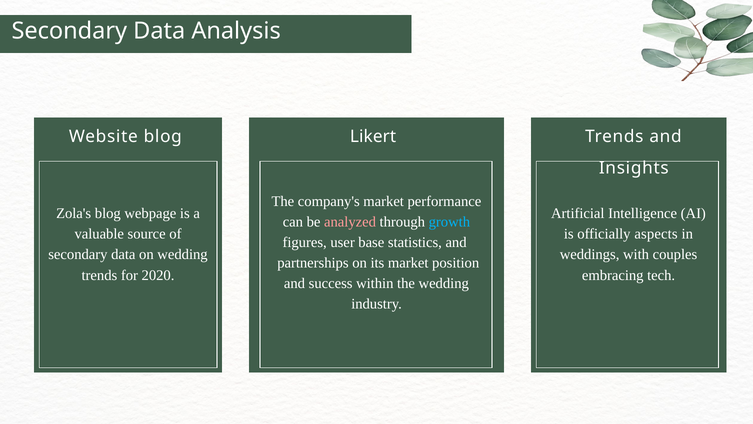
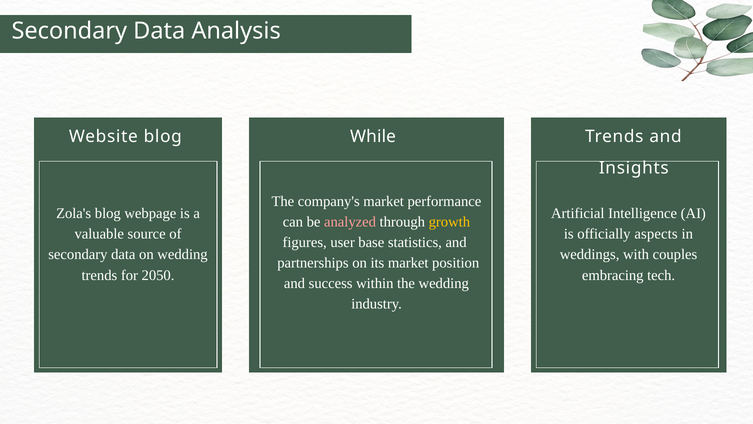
Likert: Likert -> While (373, 137)
growth colour: light blue -> yellow (449, 222)
2020: 2020 -> 2050 (158, 275)
